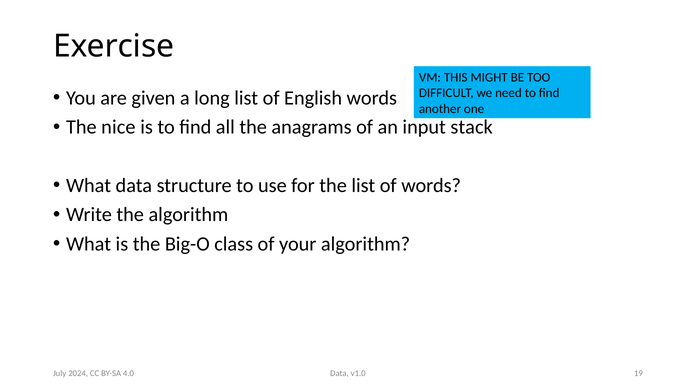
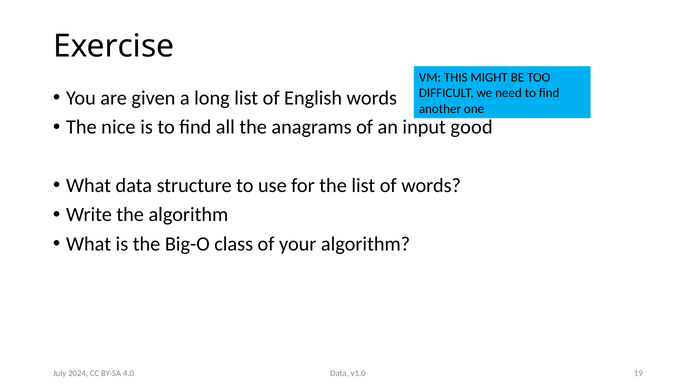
stack: stack -> good (472, 127)
